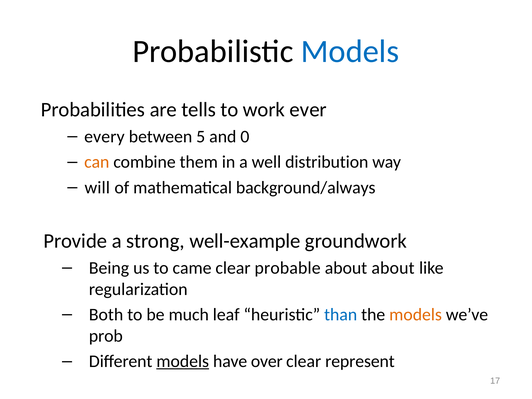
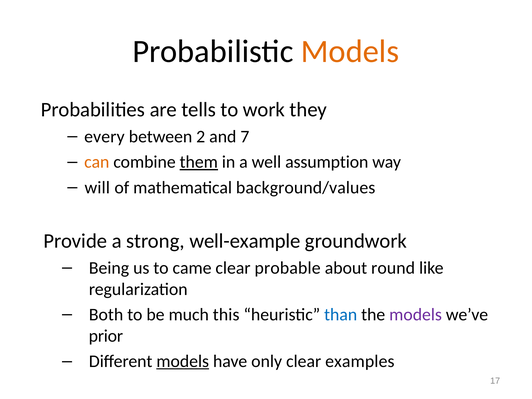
Models colour: blue -> orange (350, 51)
ever: ever -> they (308, 110)
5: 5 -> 2 (201, 137)
0: 0 -> 7 (245, 137)
them underline: none -> present (199, 162)
distribution: distribution -> assumption (327, 162)
background/always: background/always -> background/values (306, 187)
about about: about -> round (393, 268)
leaf: leaf -> this (226, 315)
models colour: orange -> purple (416, 315)
prob: prob -> prior (106, 336)
over: over -> only (267, 361)
represent: represent -> examples (360, 361)
